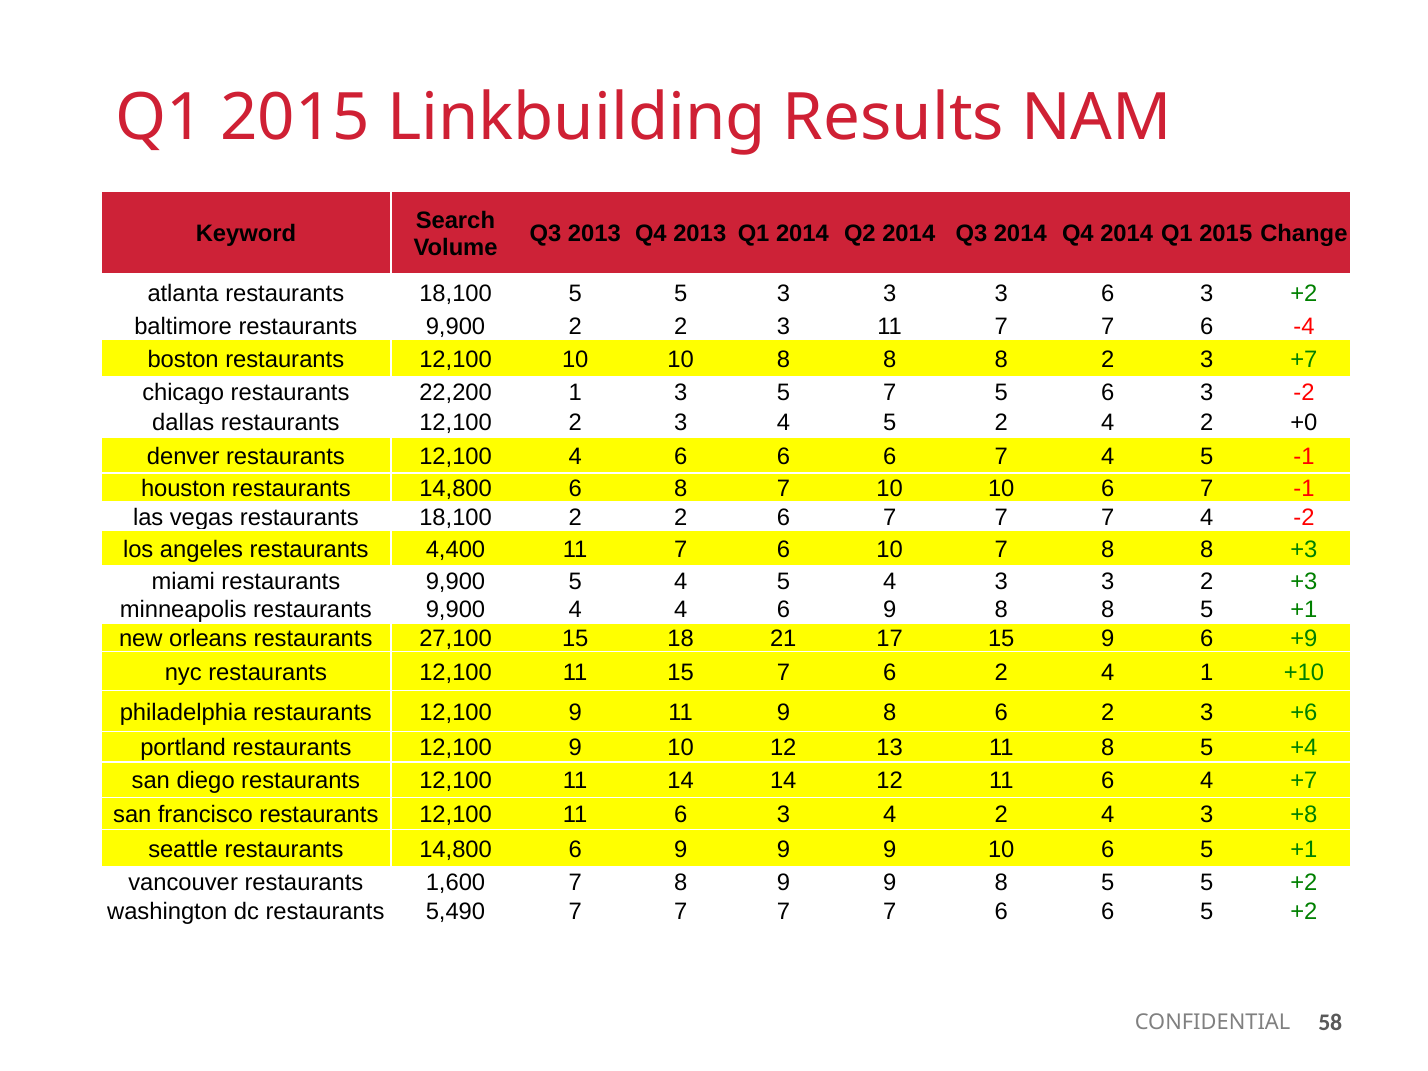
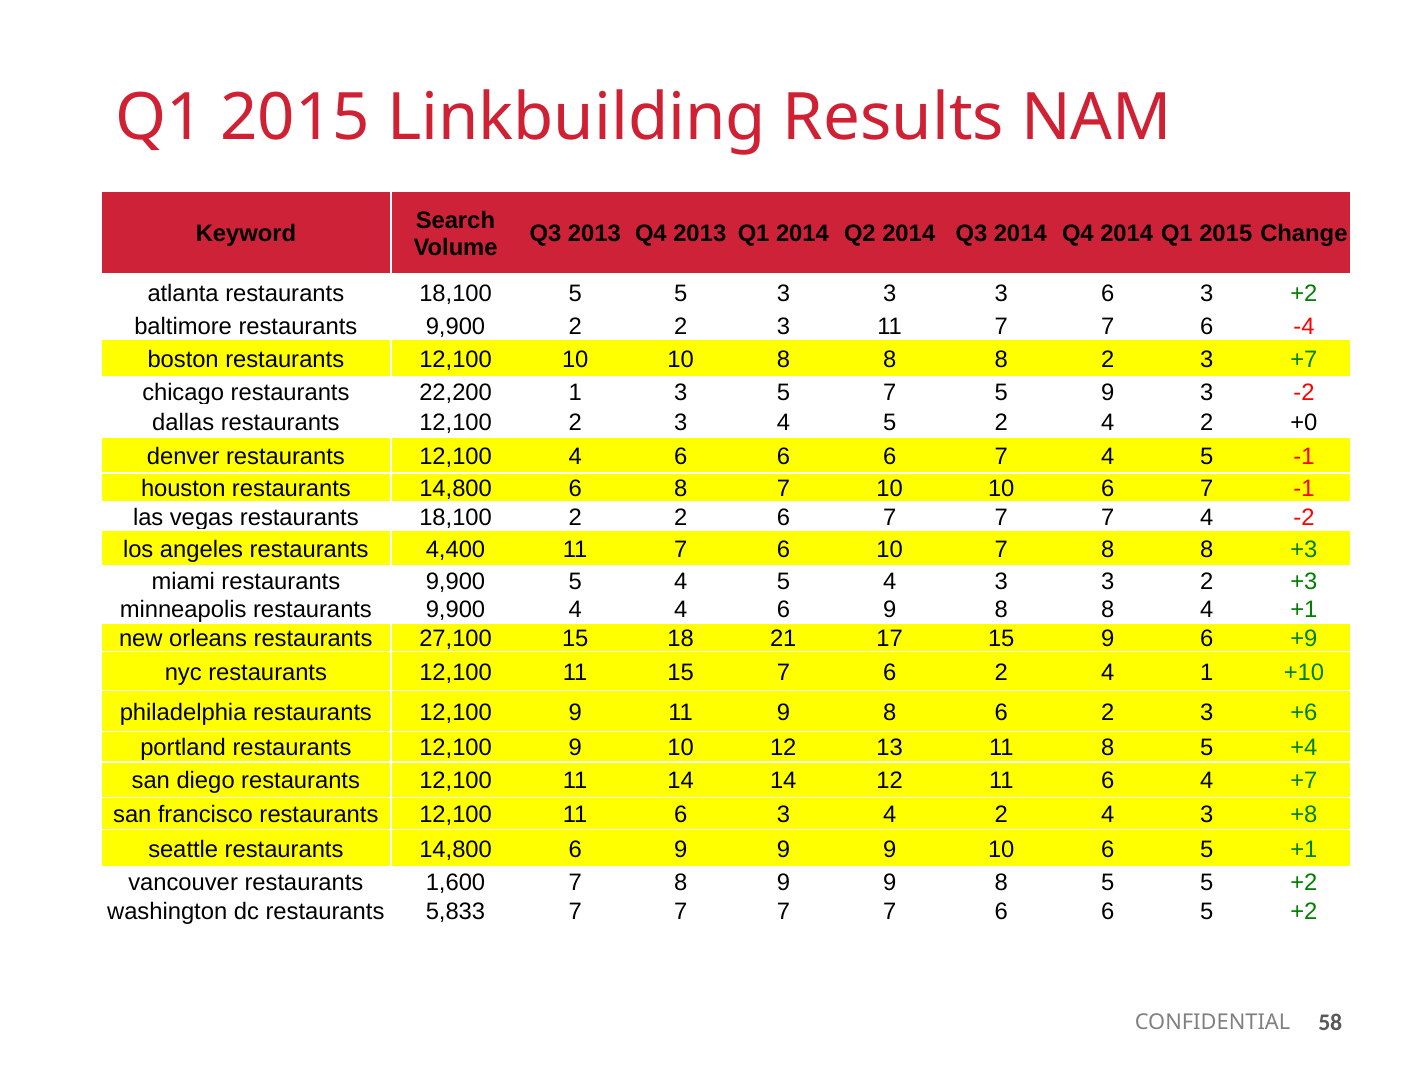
5 6: 6 -> 9 (1108, 392)
8 8 5: 5 -> 4 (1207, 610)
5,490: 5,490 -> 5,833 (455, 911)
